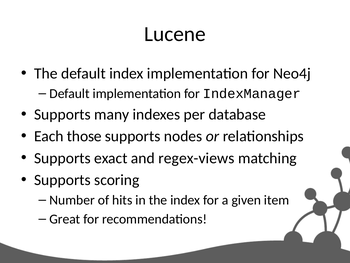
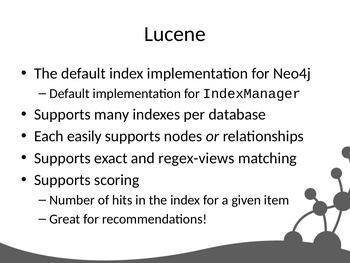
those: those -> easily (84, 136)
